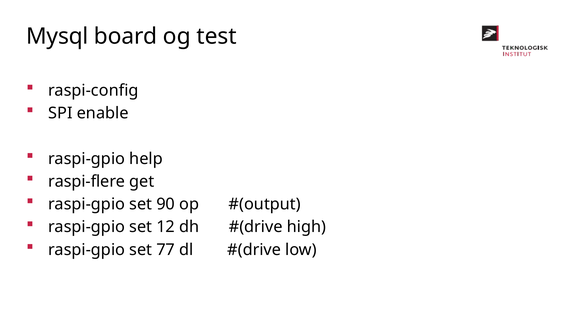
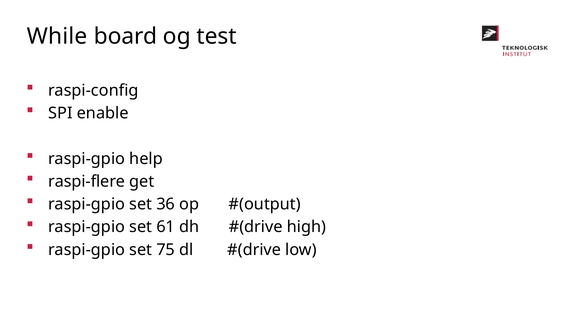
Mysql: Mysql -> While (57, 36)
90: 90 -> 36 (166, 204)
12: 12 -> 61 (166, 227)
77: 77 -> 75 (166, 250)
